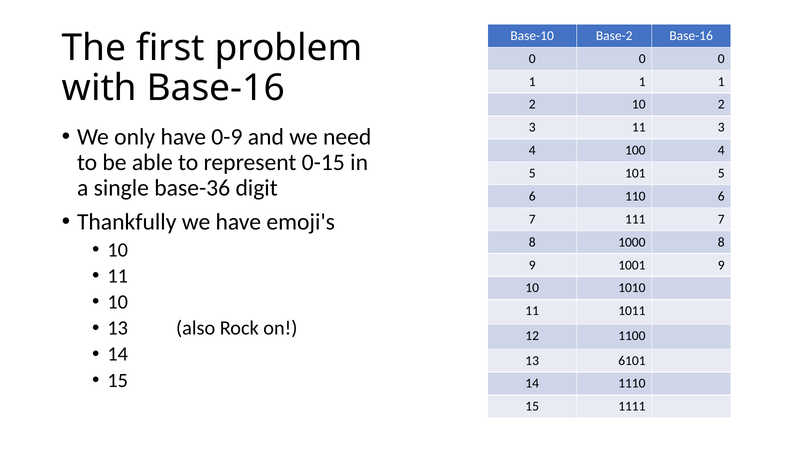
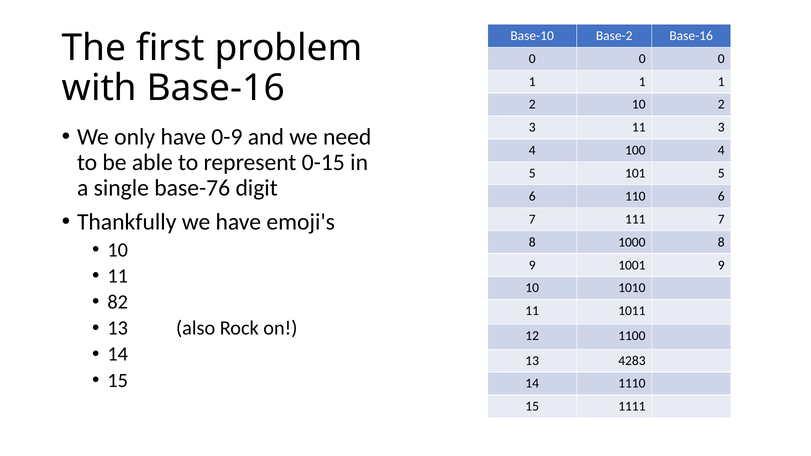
base-36: base-36 -> base-76 (192, 188)
10: 10 -> 82 (118, 302)
6101: 6101 -> 4283 (632, 361)
